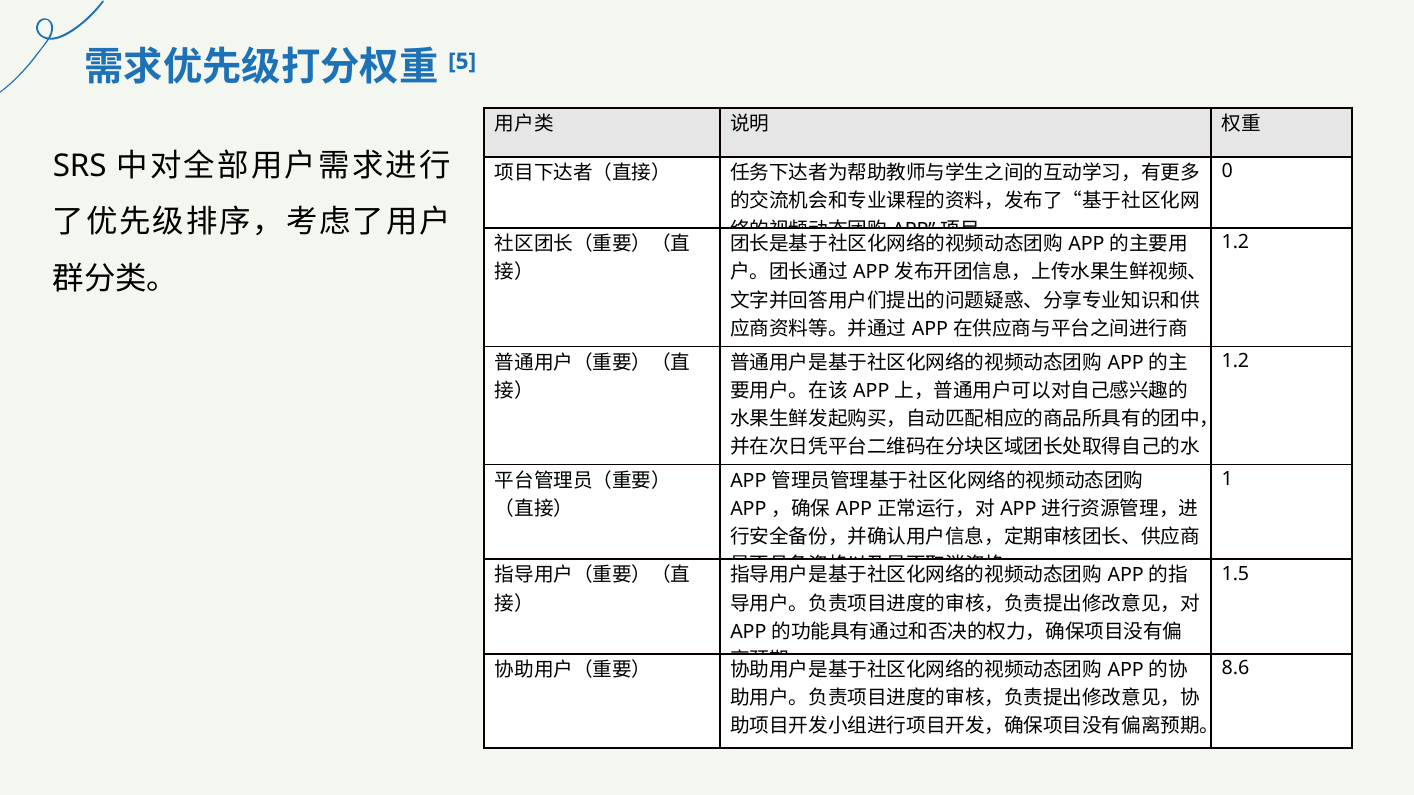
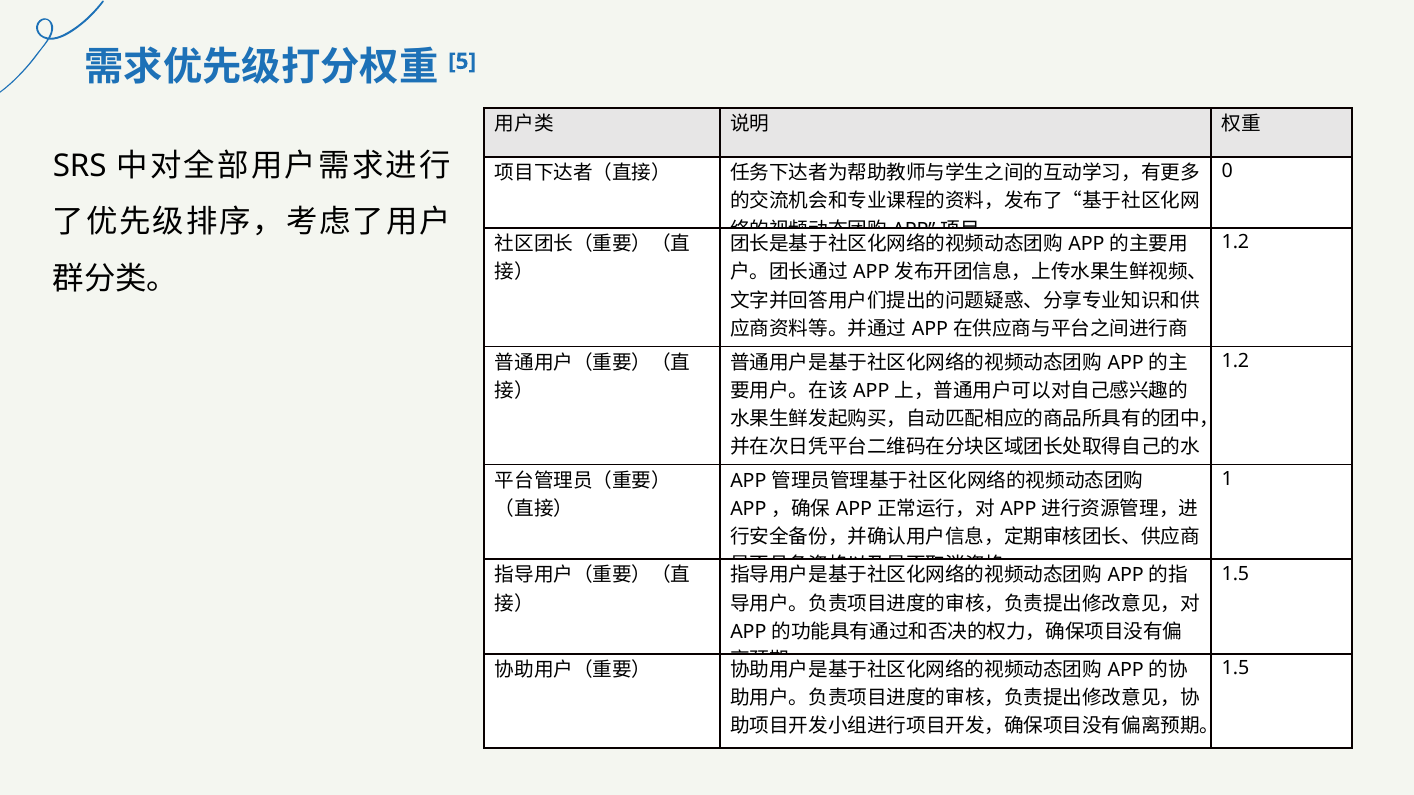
8.6: 8.6 -> 1.5 (1236, 669)
